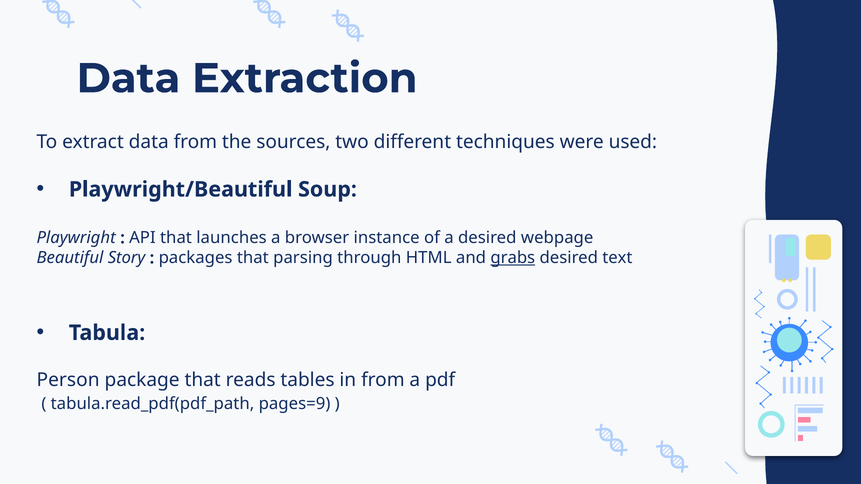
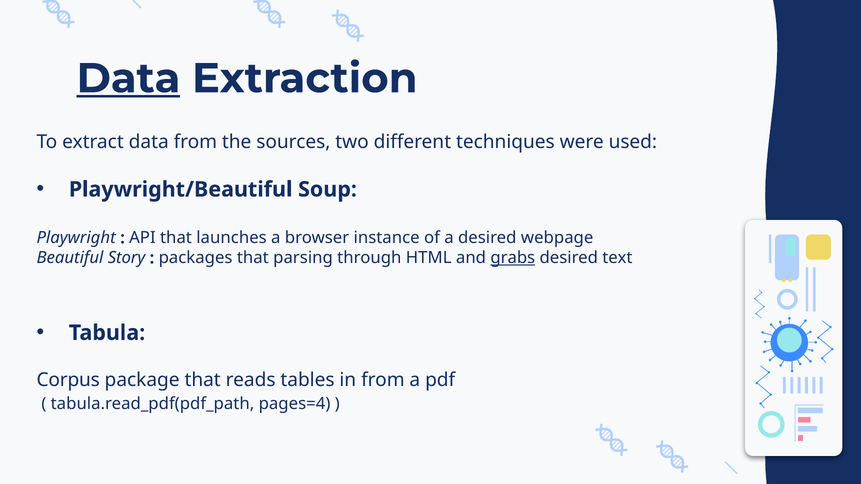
Data underline: none -> present (128, 79)
Person: Person -> Corpus (68, 380)
pages=9: pages=9 -> pages=4 (295, 404)
